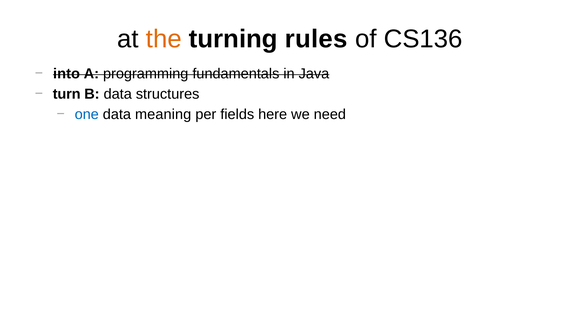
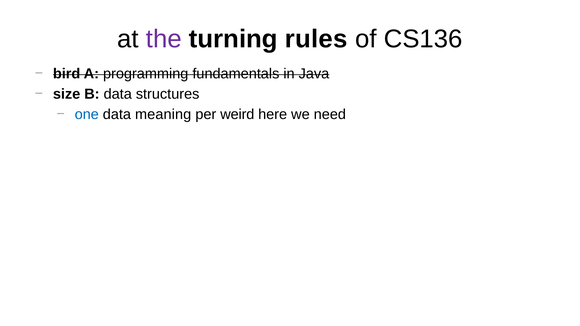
the colour: orange -> purple (164, 39)
into: into -> bird (67, 74)
turn: turn -> size (67, 94)
fields: fields -> weird (237, 114)
